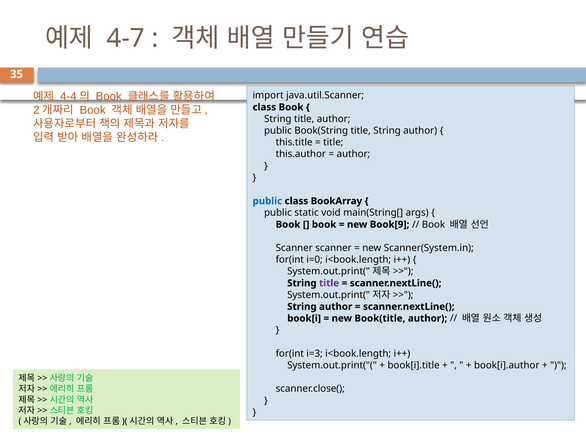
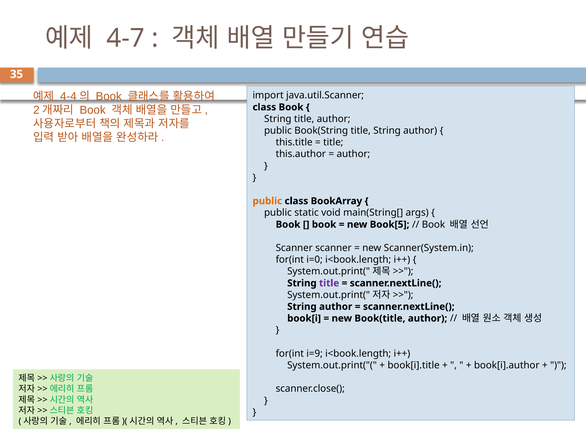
public colour: blue -> orange (267, 201)
Book[9: Book[9 -> Book[5 (390, 224)
i=3: i=3 -> i=9 (315, 353)
